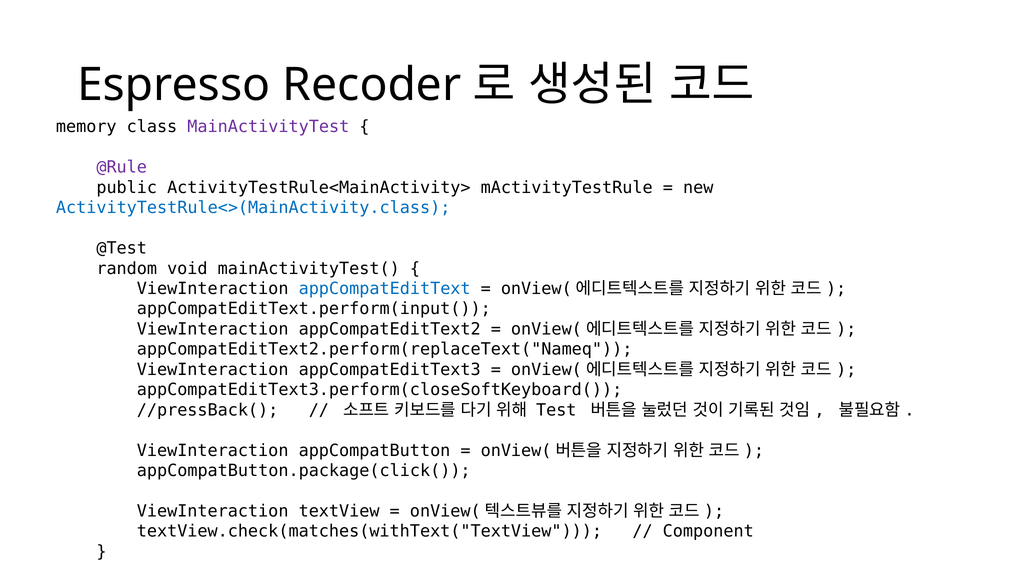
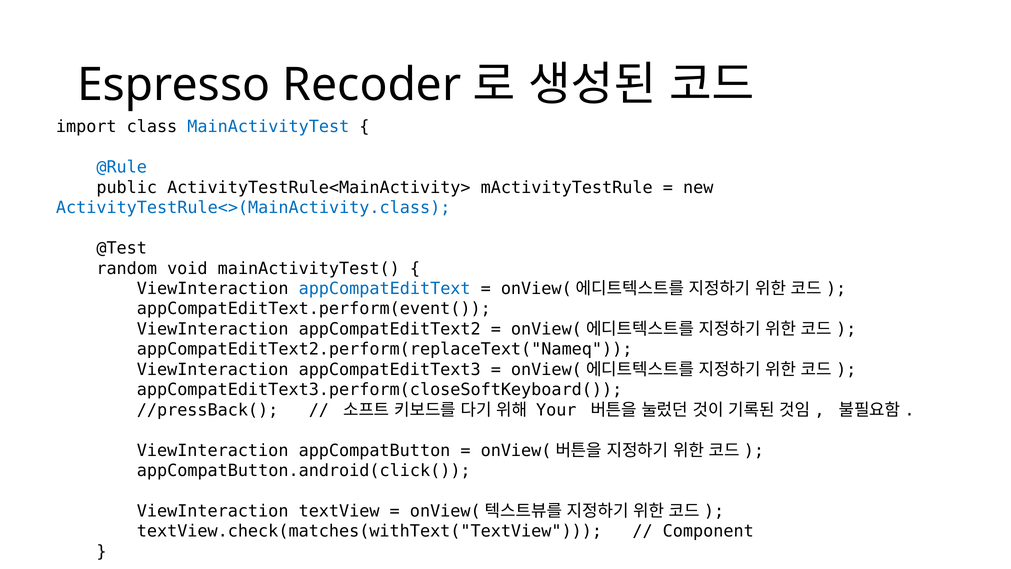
memory: memory -> import (86, 127)
MainActivityTest colour: purple -> blue (268, 127)
@Rule colour: purple -> blue (122, 167)
appCompatEditText.perform(input(: appCompatEditText.perform(input( -> appCompatEditText.perform(event( (314, 309)
Test: Test -> Your (556, 410)
appCompatButton.package(click(: appCompatButton.package(click( -> appCompatButton.android(click( (304, 470)
